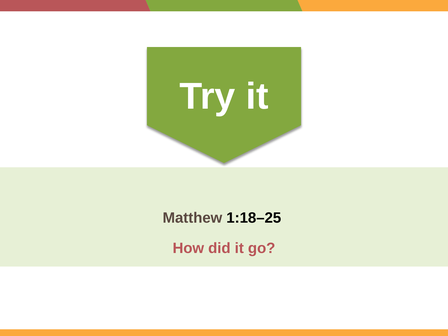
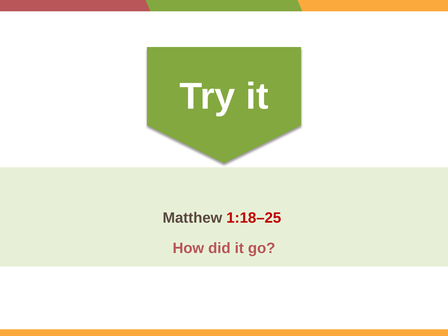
1:18–25 colour: black -> red (254, 218)
